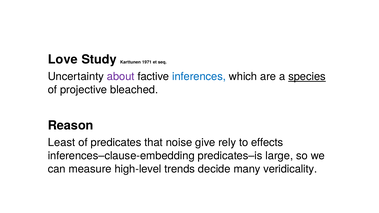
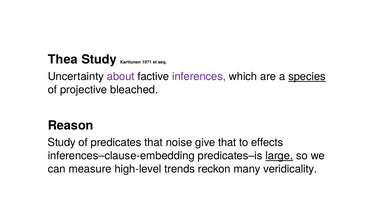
Love: Love -> Thea (63, 60)
inferences colour: blue -> purple (199, 77)
Least: Least -> Study (62, 143)
give rely: rely -> that (227, 143)
large underline: none -> present (279, 156)
decide: decide -> reckon (214, 169)
